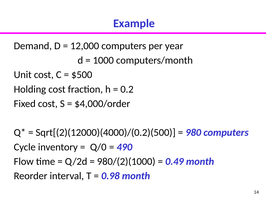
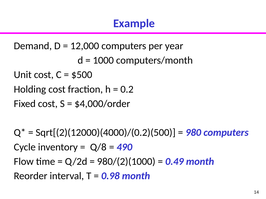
Q/0: Q/0 -> Q/8 (98, 147)
